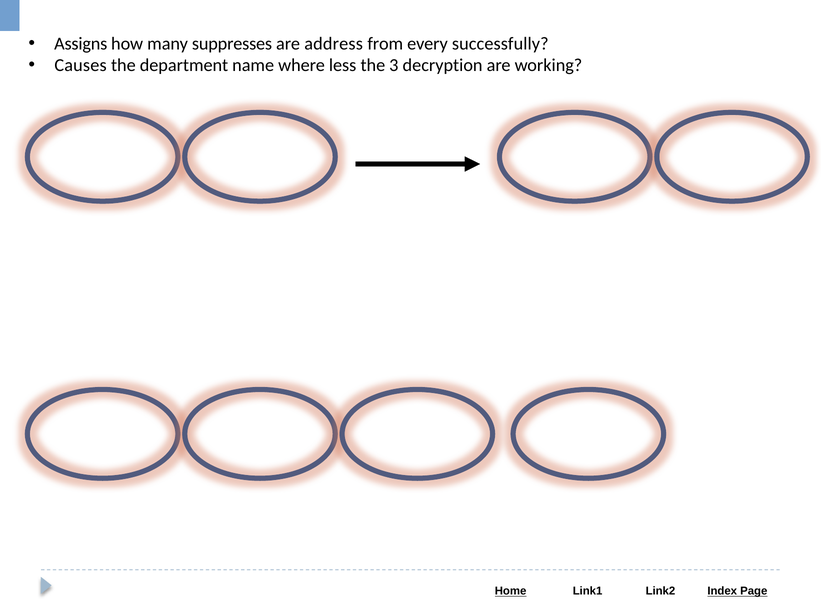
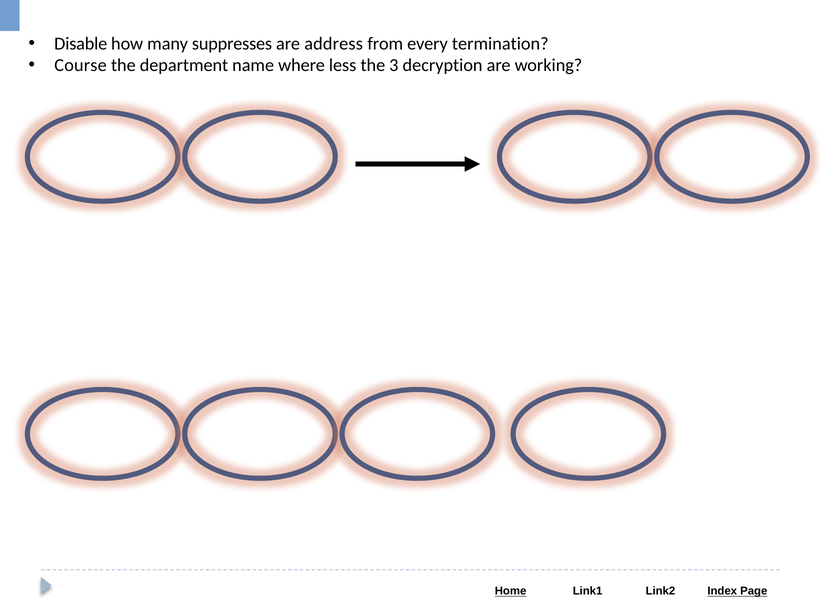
Assigns: Assigns -> Disable (81, 44)
successfully: successfully -> termination (500, 44)
Causes: Causes -> Course (81, 66)
